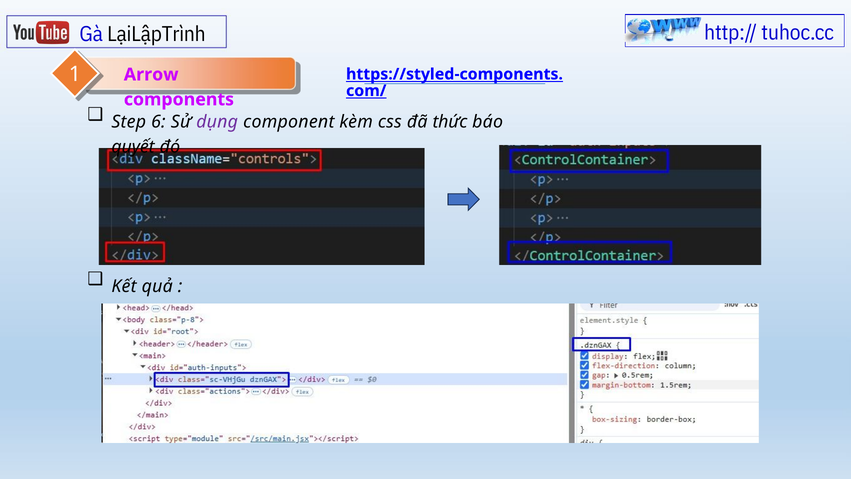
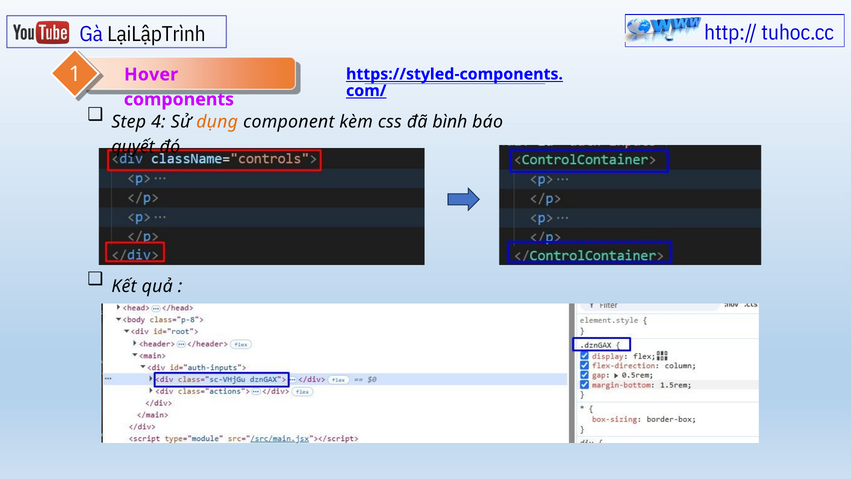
Arrow: Arrow -> Hover (151, 75)
6: 6 -> 4 (158, 122)
dụng colour: purple -> orange (217, 122)
thức: thức -> bình (450, 122)
